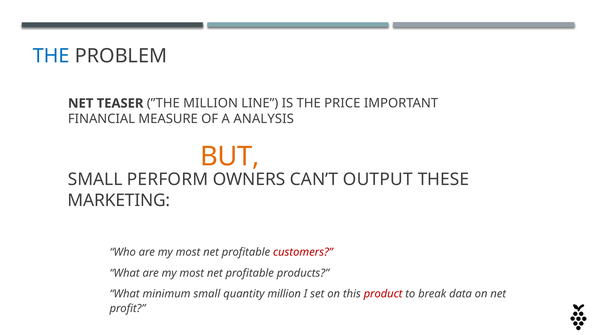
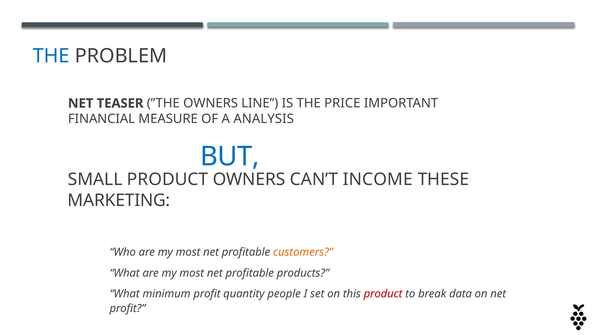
”THE MILLION: MILLION -> OWNERS (211, 103)
BUT colour: orange -> blue (230, 156)
SMALL PERFORM: PERFORM -> PRODUCT (168, 180)
OUTPUT: OUTPUT -> INCOME (378, 180)
customers colour: red -> orange (303, 252)
minimum small: small -> profit (207, 294)
quantity million: million -> people (284, 294)
